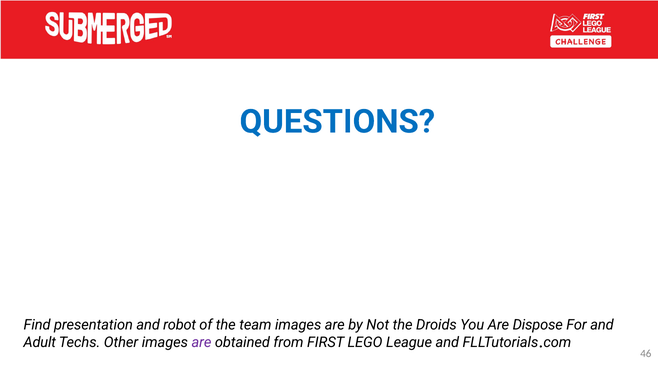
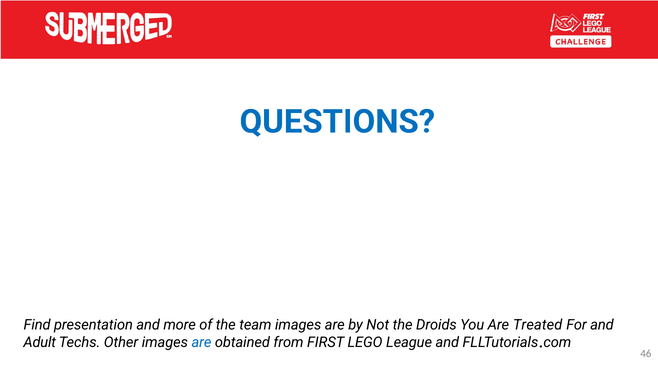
robot: robot -> more (180, 325)
Dispose: Dispose -> Treated (538, 325)
are colour: purple -> blue (201, 343)
